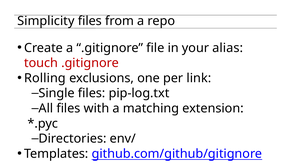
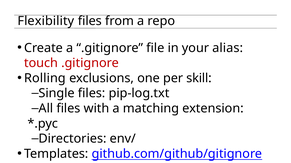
Simplicity: Simplicity -> Flexibility (46, 21)
link: link -> skill (199, 78)
